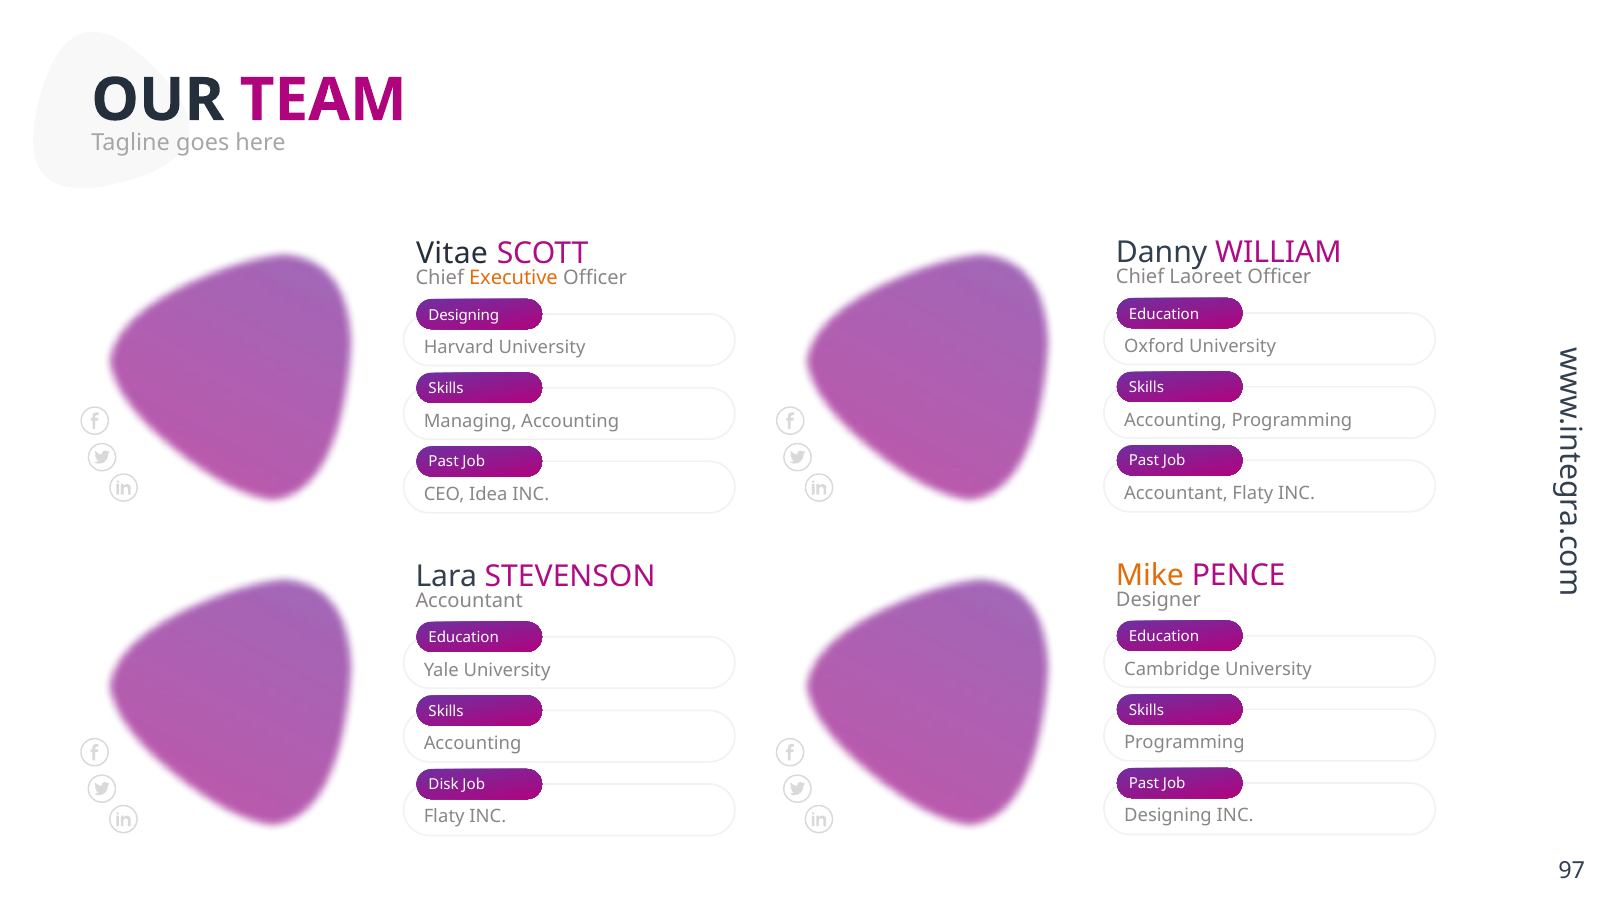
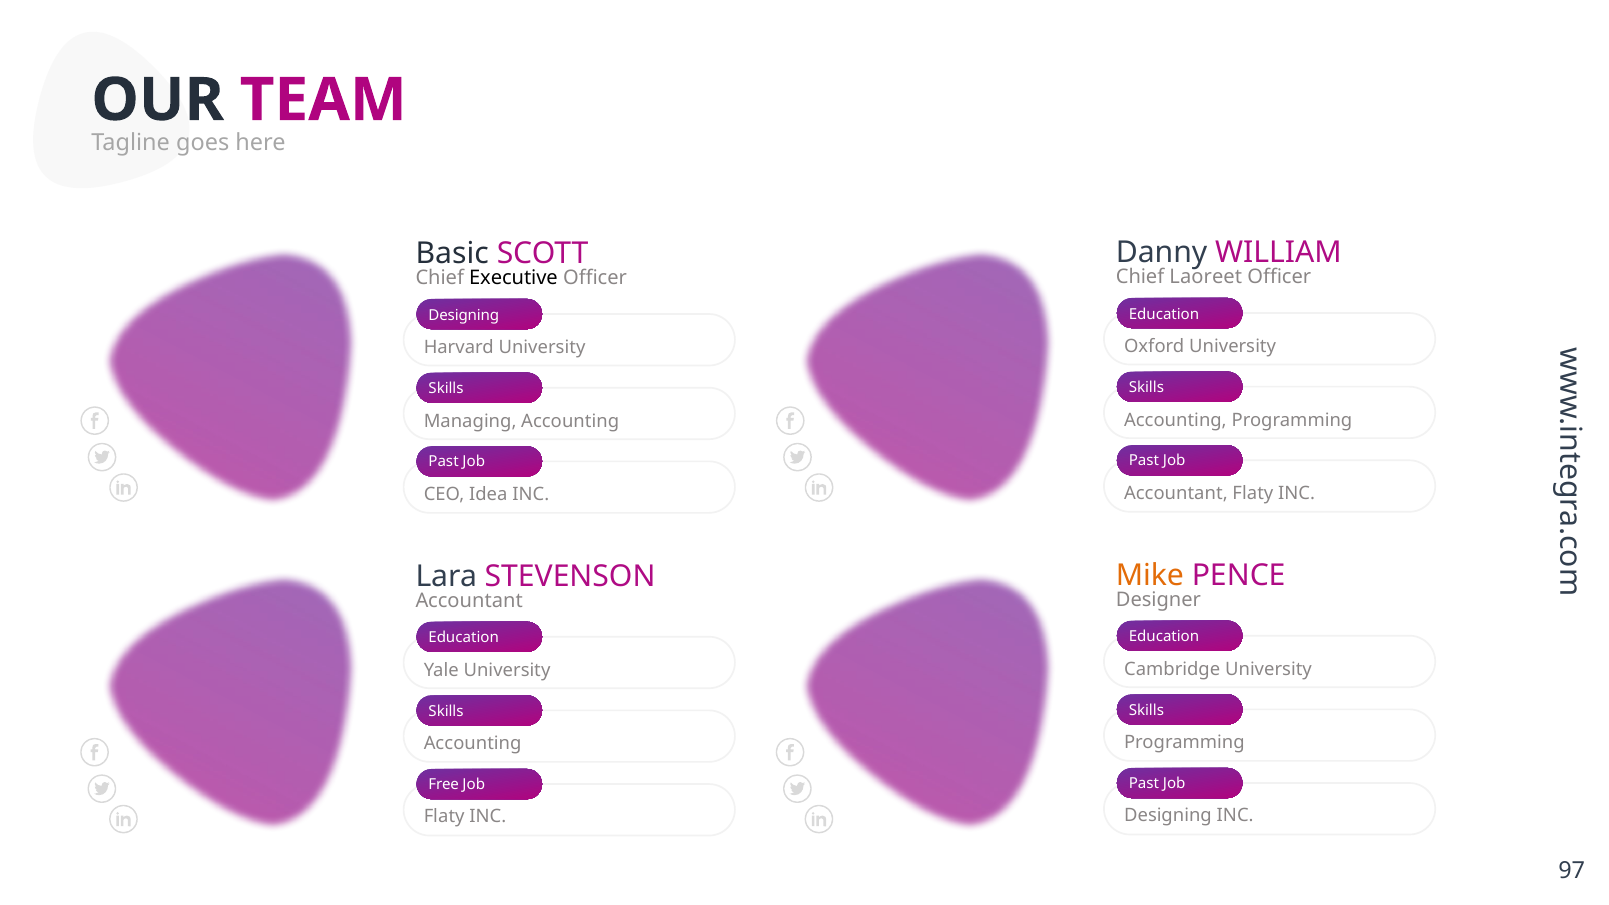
Vitae: Vitae -> Basic (452, 254)
Executive colour: orange -> black (513, 278)
Disk: Disk -> Free (444, 784)
